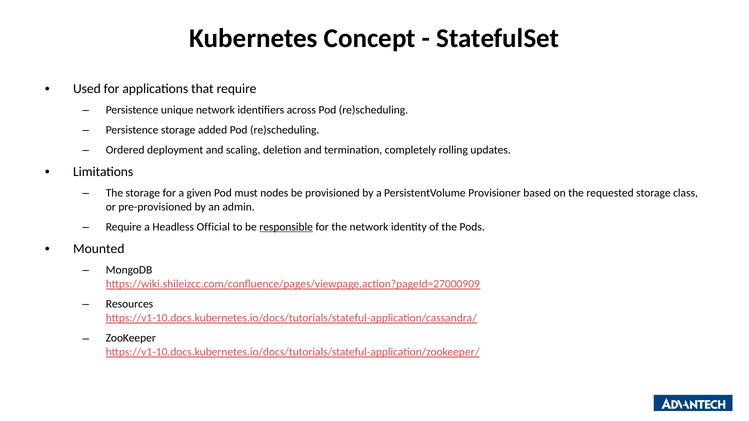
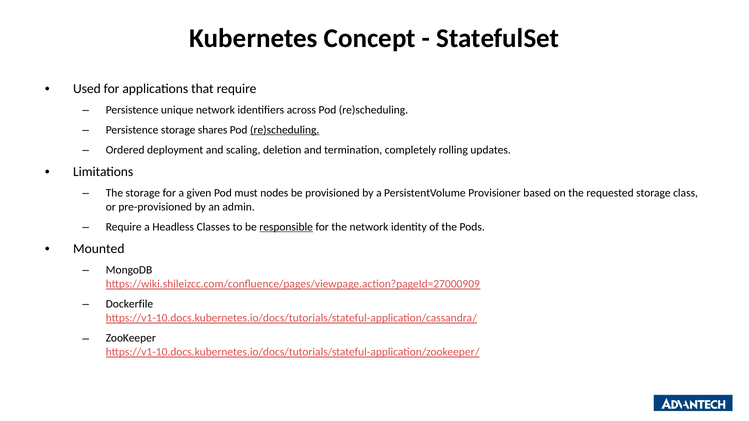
added: added -> shares (213, 130)
re)scheduling underline: none -> present (285, 130)
Official: Official -> Classes (213, 227)
Resources: Resources -> Dockerfile (129, 304)
